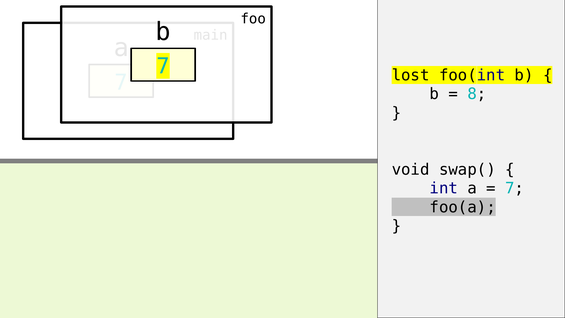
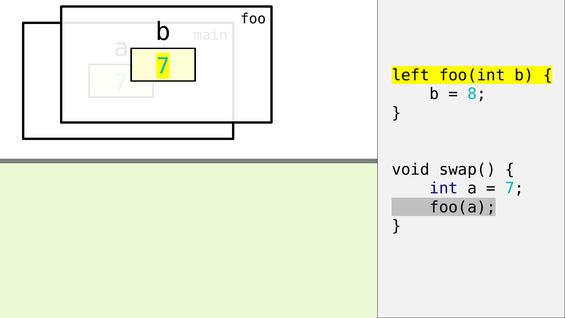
lost: lost -> left (411, 75)
